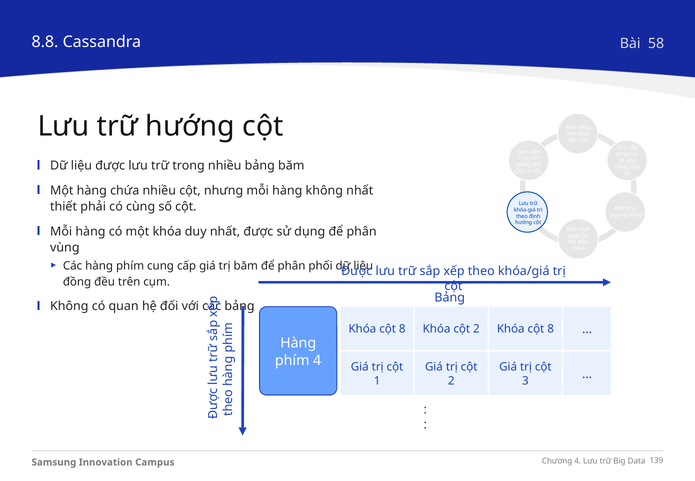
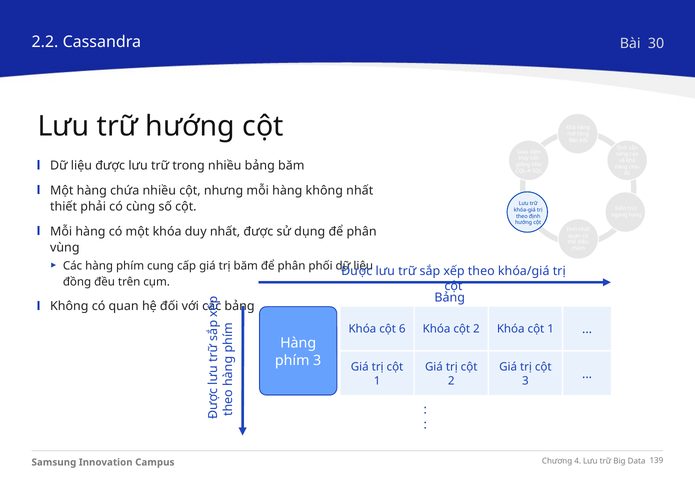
8.8: 8.8 -> 2.2 (45, 42)
58: 58 -> 30 (656, 43)
8: 8 -> 6 (402, 329)
2 Khóa cột 8: 8 -> 1 (551, 329)
phím 4: 4 -> 3 (317, 360)
